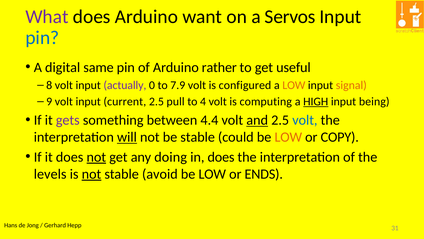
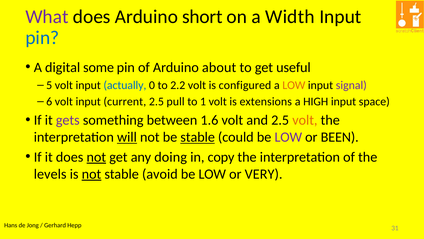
want: want -> short (202, 17)
Servos: Servos -> Width (290, 17)
same: same -> some (99, 67)
rather: rather -> about (219, 67)
8: 8 -> 5 (49, 85)
actually colour: purple -> blue (125, 85)
7.9: 7.9 -> 2.2 (178, 85)
signal colour: orange -> purple (351, 85)
9: 9 -> 6 (49, 101)
4: 4 -> 1 (203, 101)
computing: computing -> extensions (266, 101)
HIGH underline: present -> none (316, 101)
being: being -> space (374, 101)
4.4: 4.4 -> 1.6 (209, 120)
and underline: present -> none (257, 120)
volt colour: blue -> orange (305, 120)
stable underline: none -> present (198, 137)
LOW colour: orange -> purple (288, 137)
COPY: COPY -> BEEN (340, 137)
in does: does -> copy (221, 157)
ENDS: ENDS -> VERY (264, 174)
